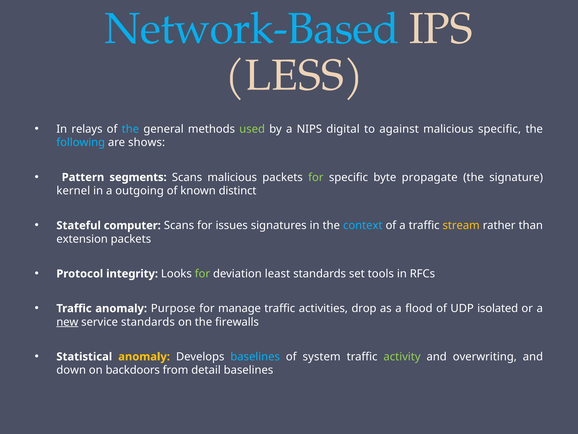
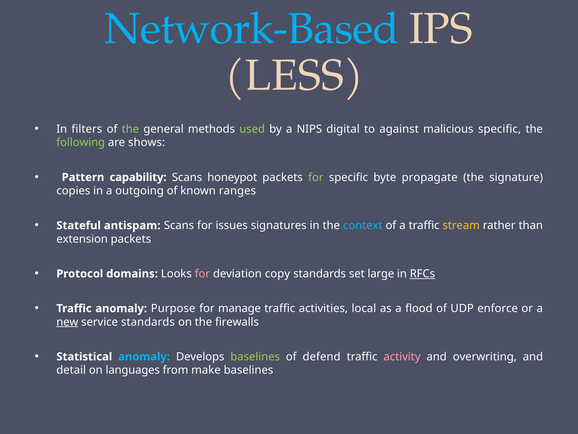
relays: relays -> filters (87, 129)
the colour: light blue -> light green (130, 129)
following colour: light blue -> light green (81, 142)
segments: segments -> capability (138, 177)
Scans malicious: malicious -> honeypot (232, 177)
kernel: kernel -> copies (73, 191)
distinct: distinct -> ranges (237, 191)
computer: computer -> antispam (132, 225)
integrity: integrity -> domains (132, 273)
for colour: light green -> pink (202, 273)
least: least -> copy (277, 273)
tools: tools -> large (381, 273)
RFCs underline: none -> present (422, 273)
drop: drop -> local (364, 308)
isolated: isolated -> enforce (498, 308)
anomaly colour: yellow -> light blue (144, 356)
baselines colour: light blue -> light green (255, 356)
system: system -> defend (322, 356)
activity colour: light green -> pink (402, 356)
down: down -> detail (71, 370)
backdoors: backdoors -> languages (133, 370)
detail: detail -> make (206, 370)
